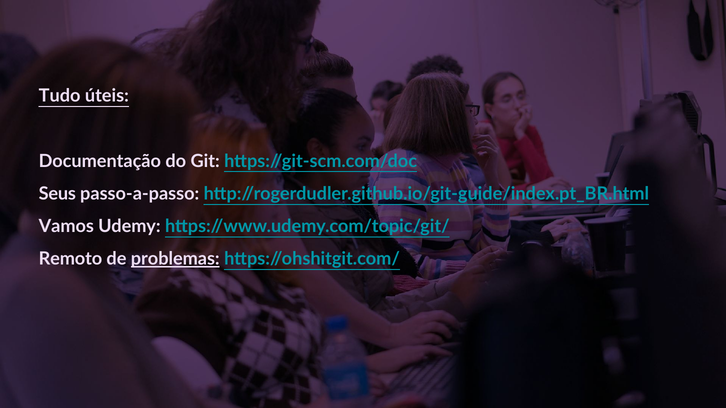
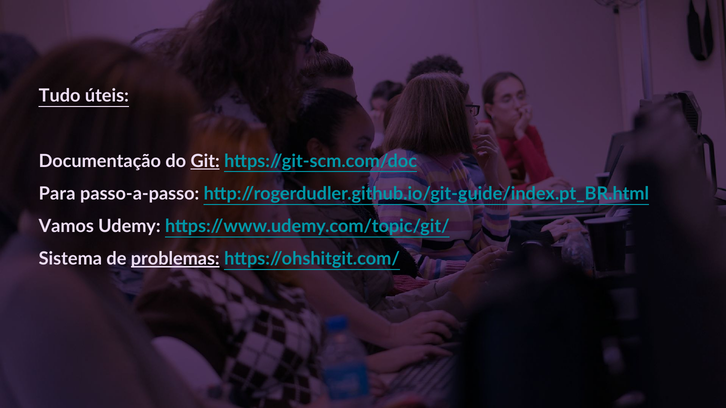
Git underline: none -> present (205, 161)
Seus: Seus -> Para (57, 194)
Remoto: Remoto -> Sistema (70, 259)
